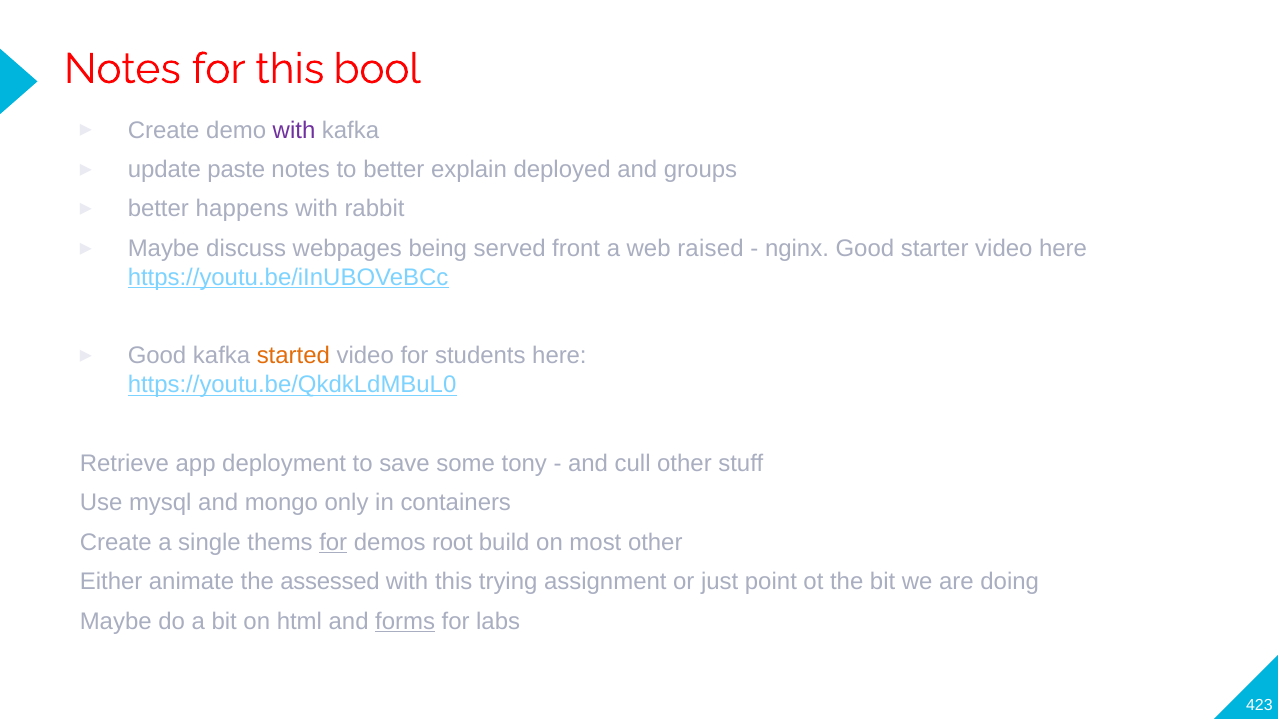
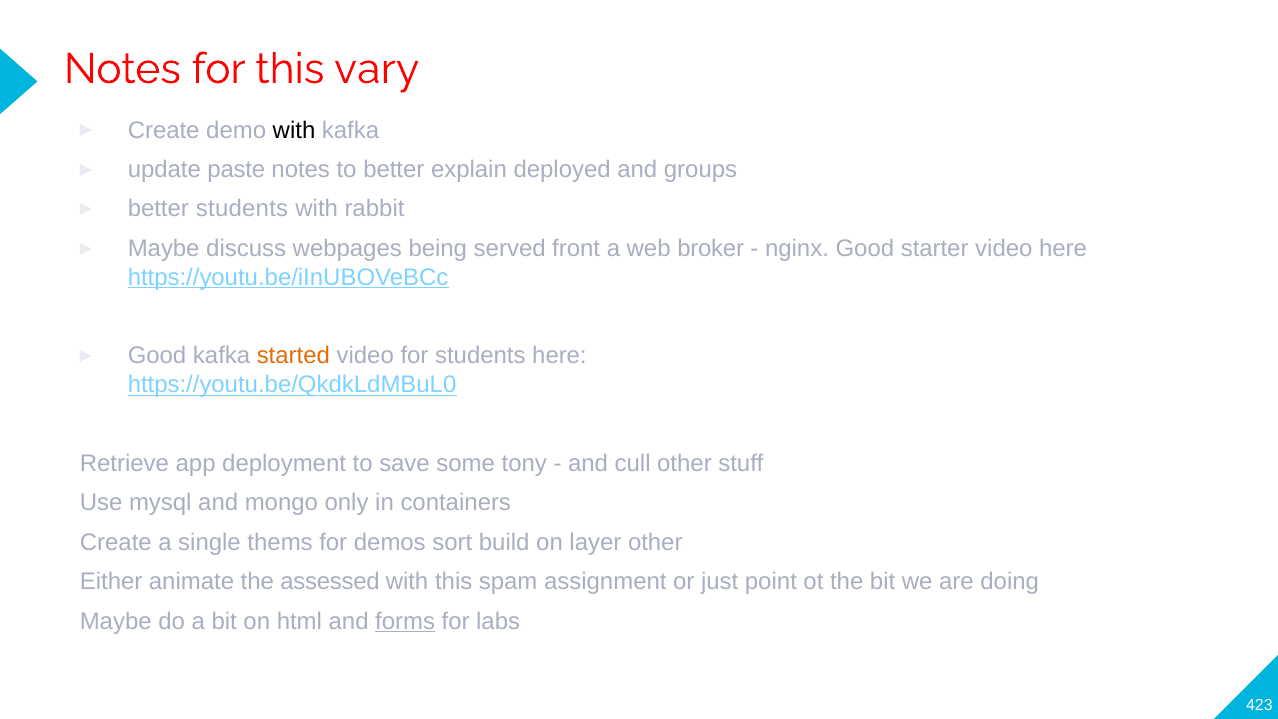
bool: bool -> vary (377, 69)
with colour: purple -> black (294, 130)
better happens: happens -> students (242, 209)
raised: raised -> broker (711, 248)
for underline: present -> none (333, 542)
root: root -> sort (452, 542)
most: most -> layer (595, 542)
trying: trying -> spam (508, 582)
